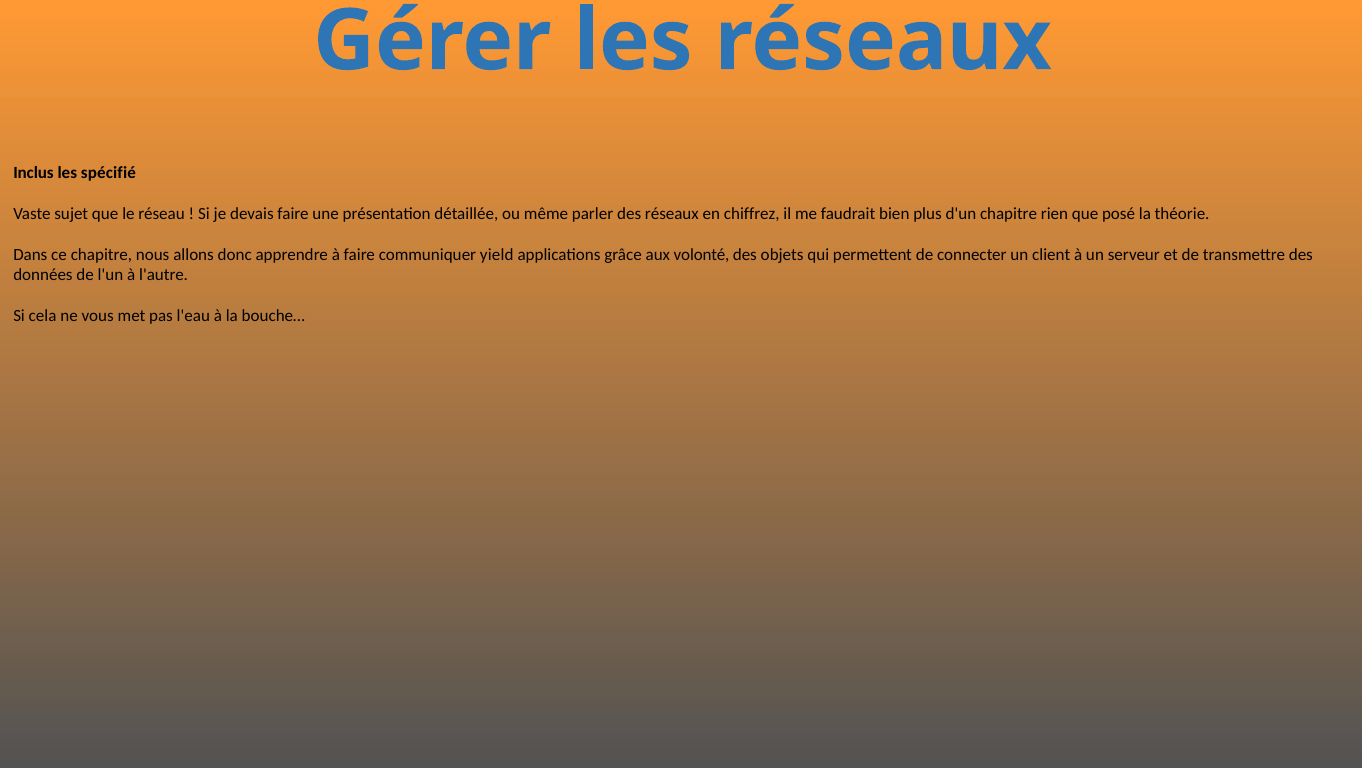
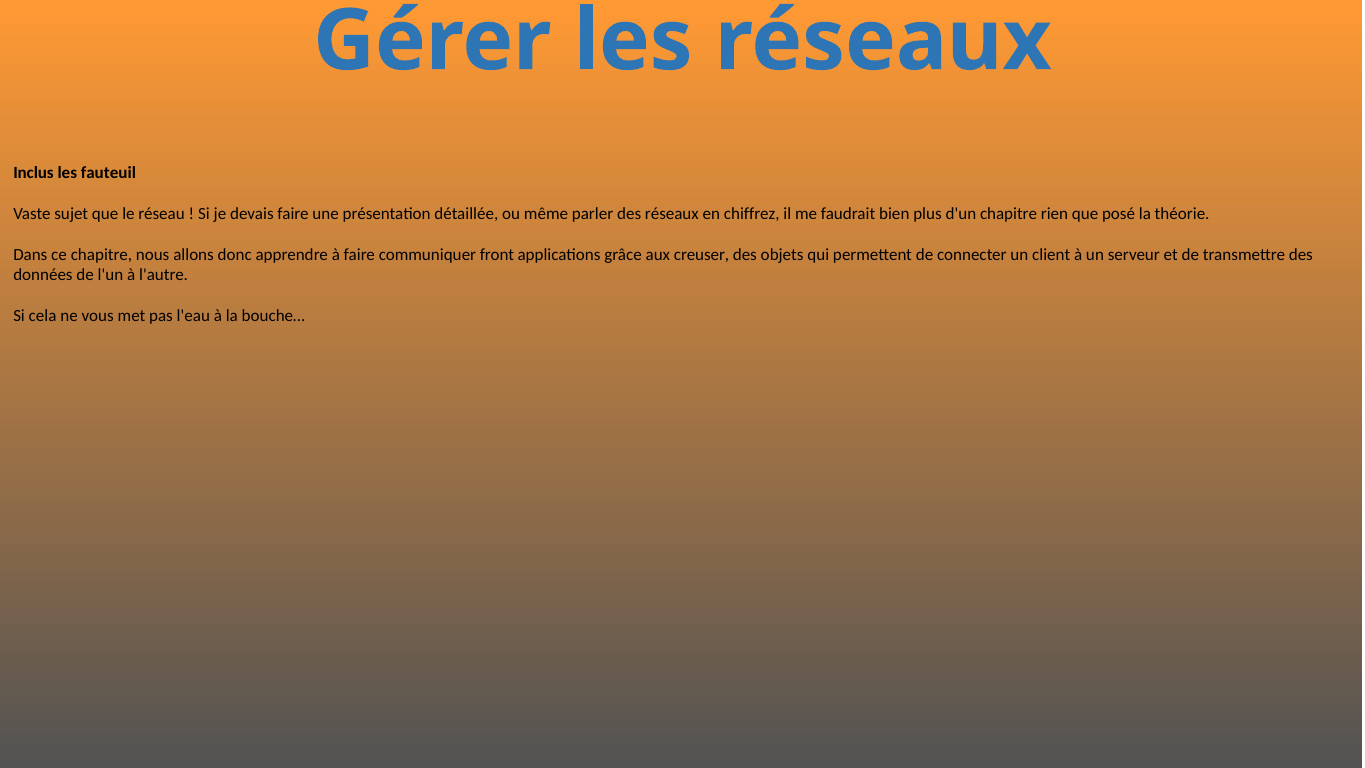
spécifié: spécifié -> fauteuil (108, 173)
yield: yield -> front (497, 255)
volonté: volonté -> creuser (702, 255)
